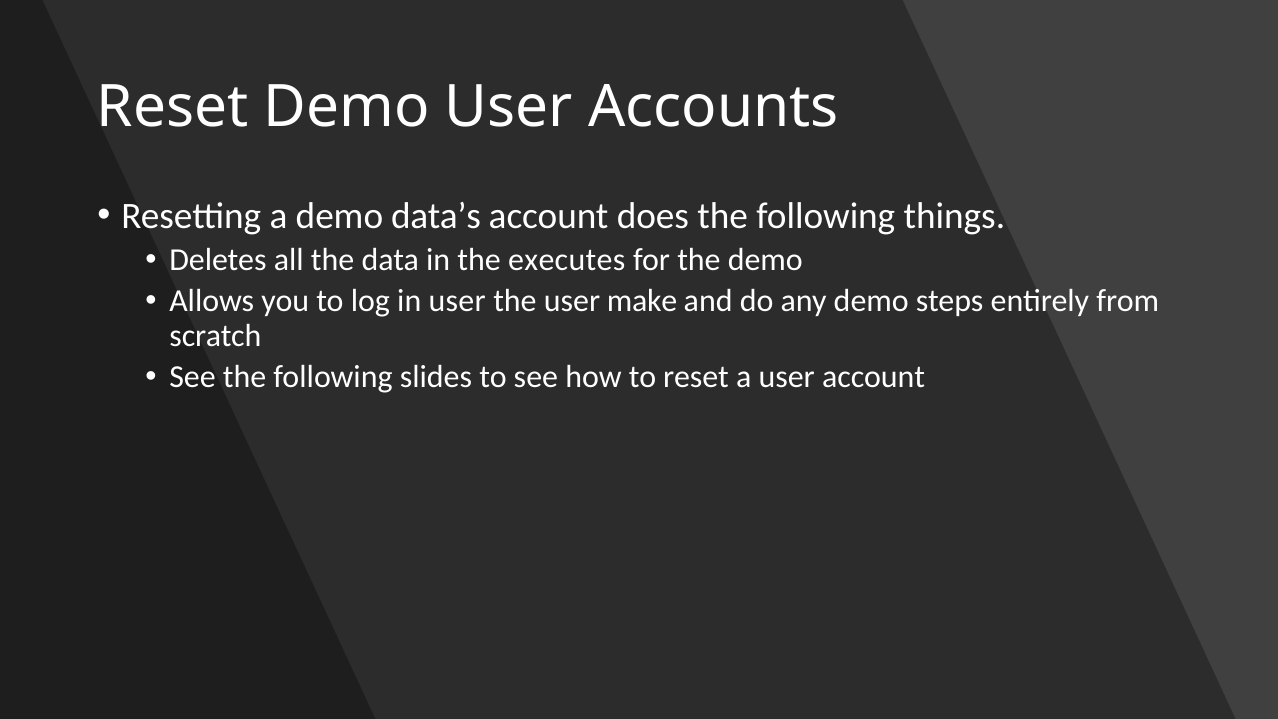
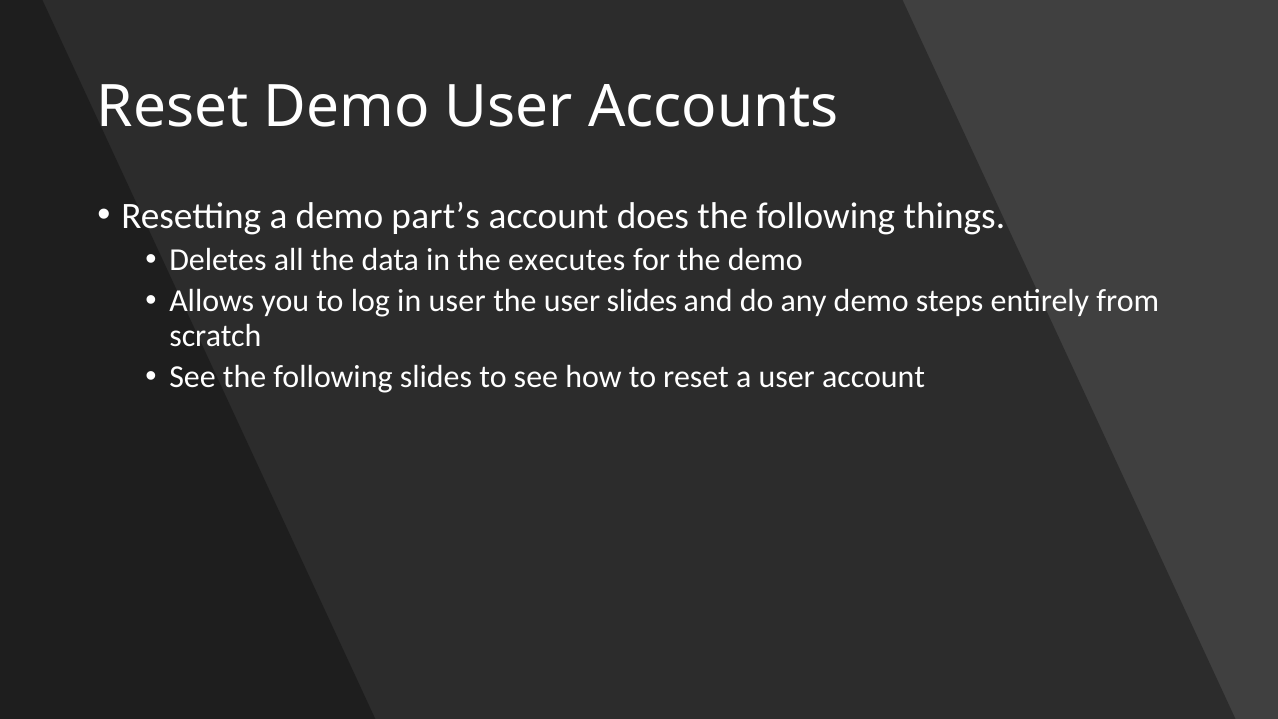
data’s: data’s -> part’s (436, 216)
user make: make -> slides (642, 301)
